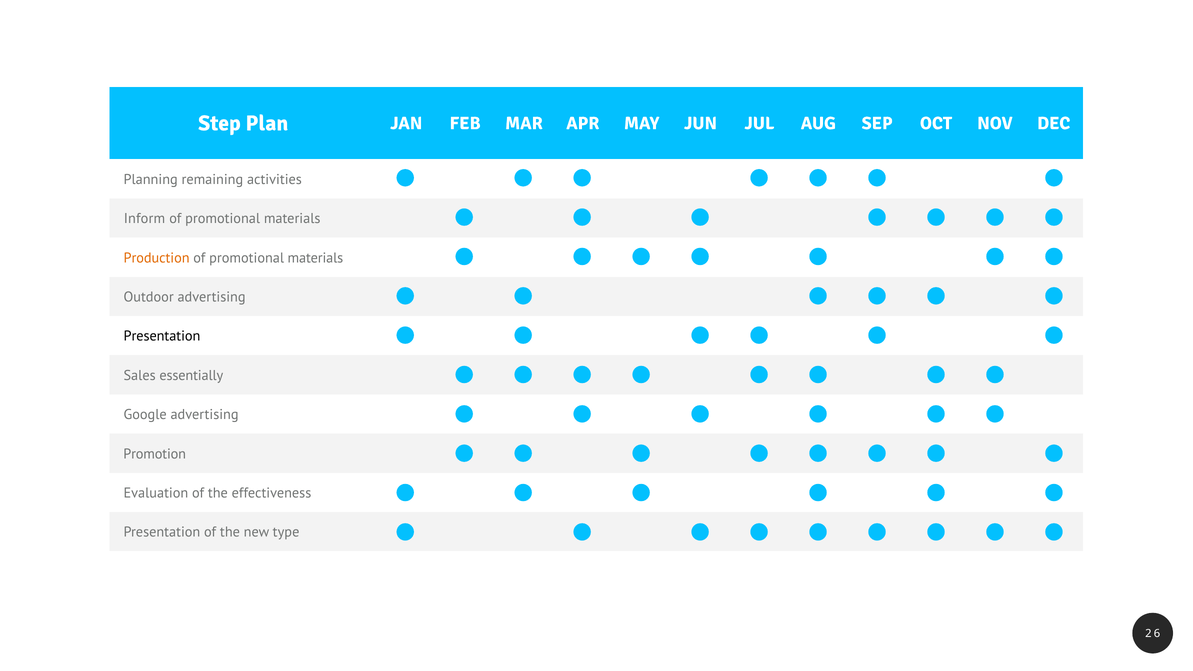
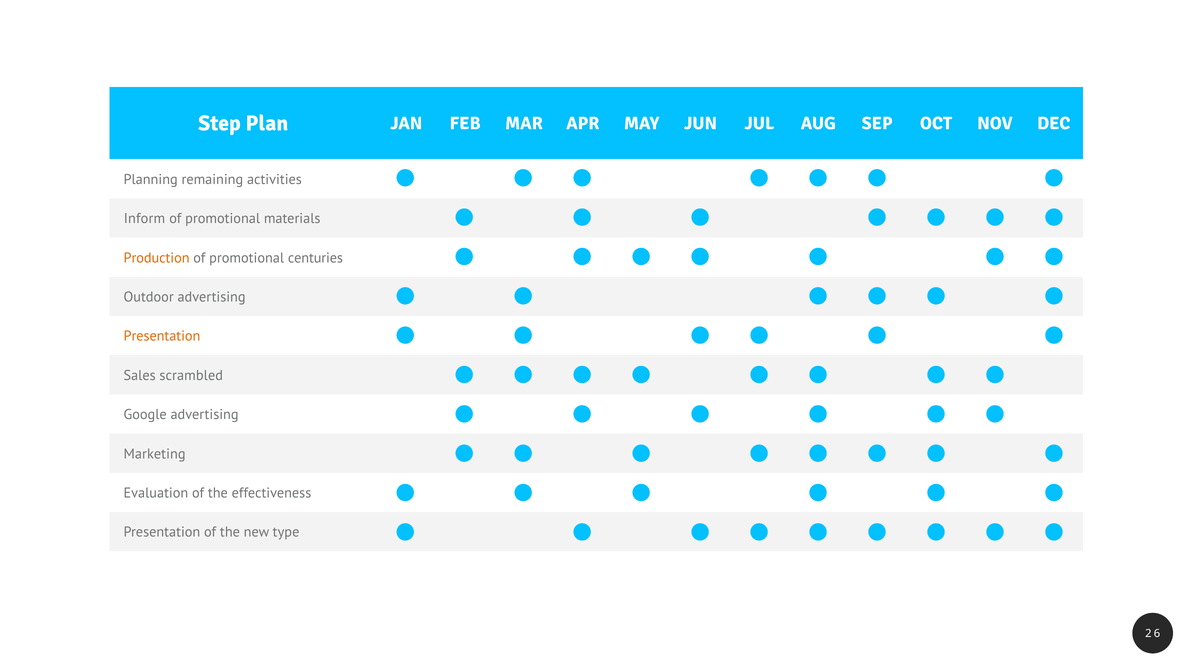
materials: materials -> centuries (315, 258)
Presentation colour: black -> orange (162, 336)
essentially: essentially -> scrambled (191, 375)
Promotion: Promotion -> Marketing (155, 454)
